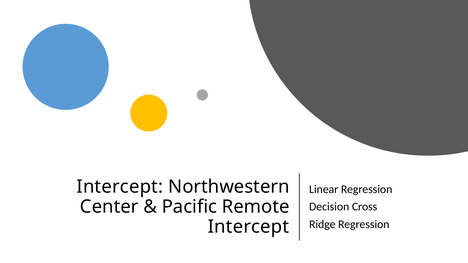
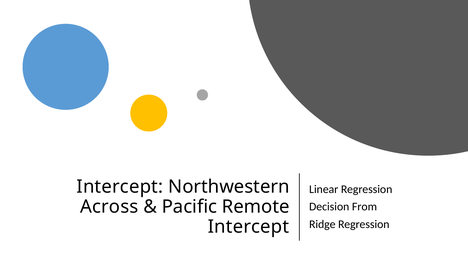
Center: Center -> Across (109, 207)
Cross: Cross -> From (364, 207)
